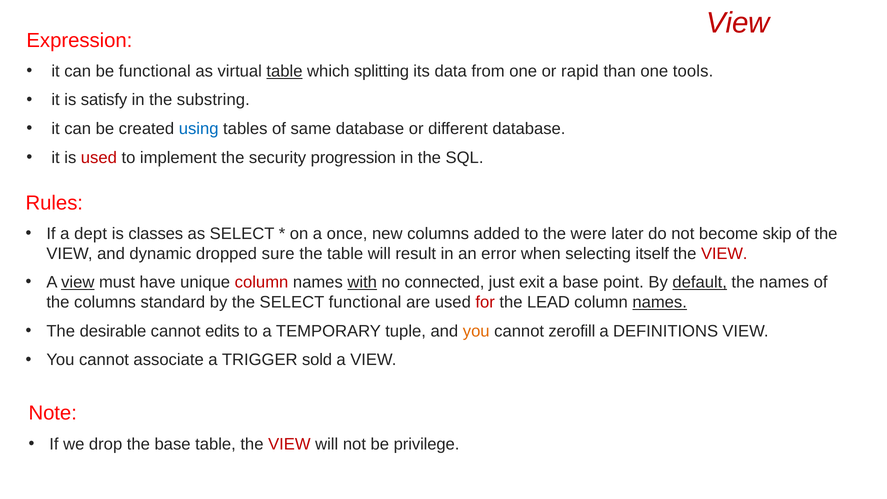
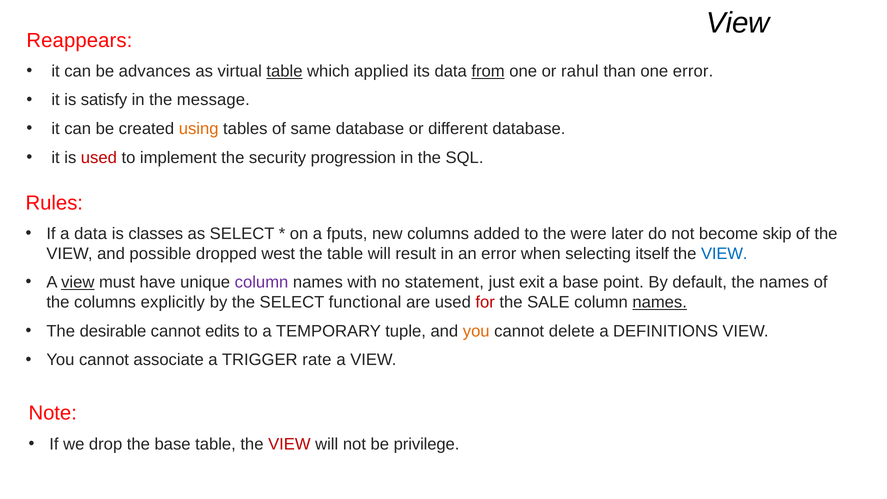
View colour: red -> black (738, 23)
Expression: Expression -> Reappears (79, 40)
be functional: functional -> advances (155, 71)
splitting: splitting -> applied (381, 71)
from underline: none -> present (488, 71)
rapid: rapid -> rahul (580, 71)
one tools: tools -> error (693, 71)
substring: substring -> message (213, 100)
using colour: blue -> orange (199, 129)
a dept: dept -> data (91, 234)
once: once -> fputs (347, 234)
dynamic: dynamic -> possible (160, 253)
sure: sure -> west (278, 253)
VIEW colour: red -> blue (724, 253)
column colour: red -> purple (262, 282)
with underline: present -> none (362, 282)
connected: connected -> statement (444, 282)
default underline: present -> none (700, 282)
standard: standard -> explicitly (173, 302)
LEAD: LEAD -> SALE (548, 302)
zerofill: zerofill -> delete (572, 331)
sold: sold -> rate (317, 360)
